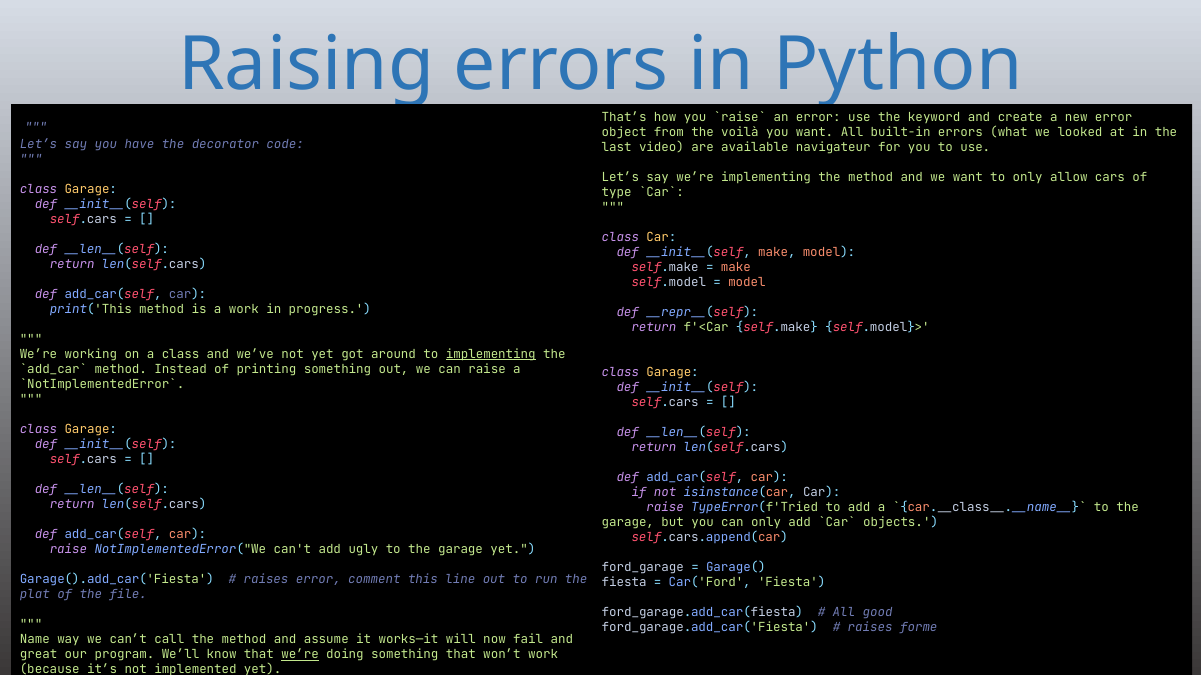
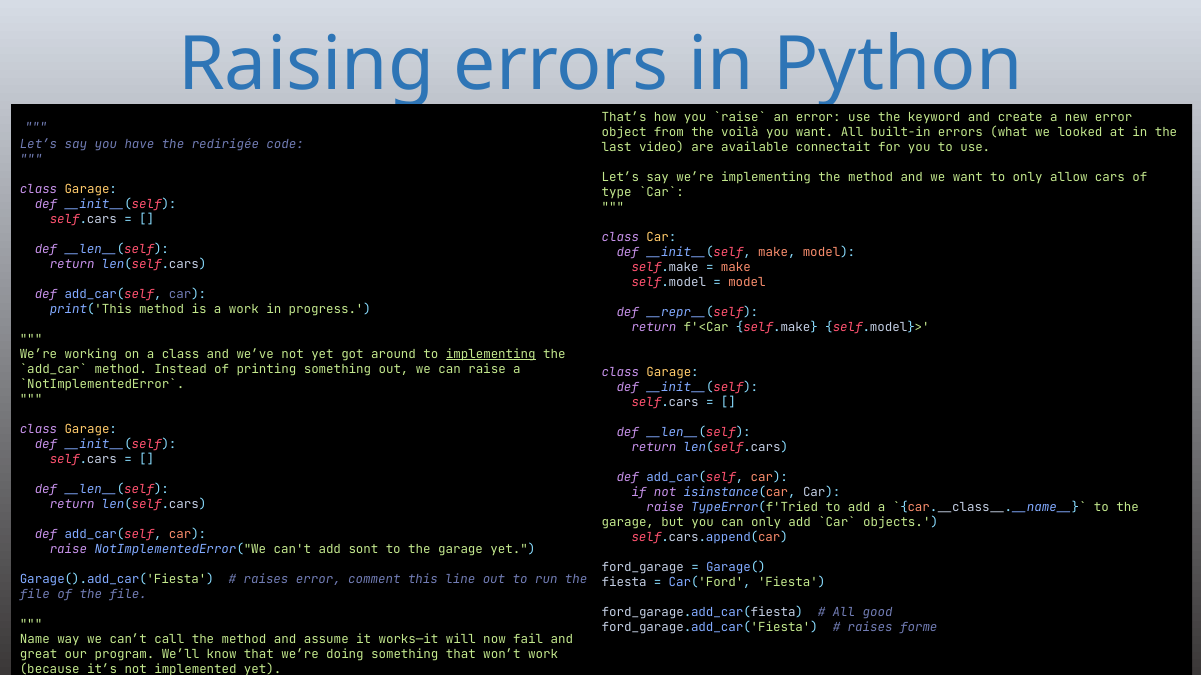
decorator: decorator -> redirigée (225, 144)
navigateur: navigateur -> connectait (833, 147)
ugly: ugly -> sont (363, 550)
plat: plat -> file (35, 595)
we’re underline: present -> none (300, 655)
